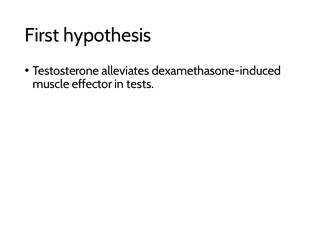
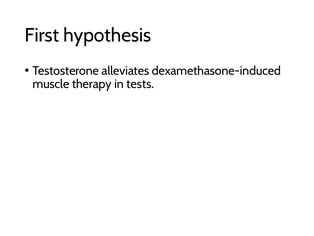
effector: effector -> therapy (92, 84)
